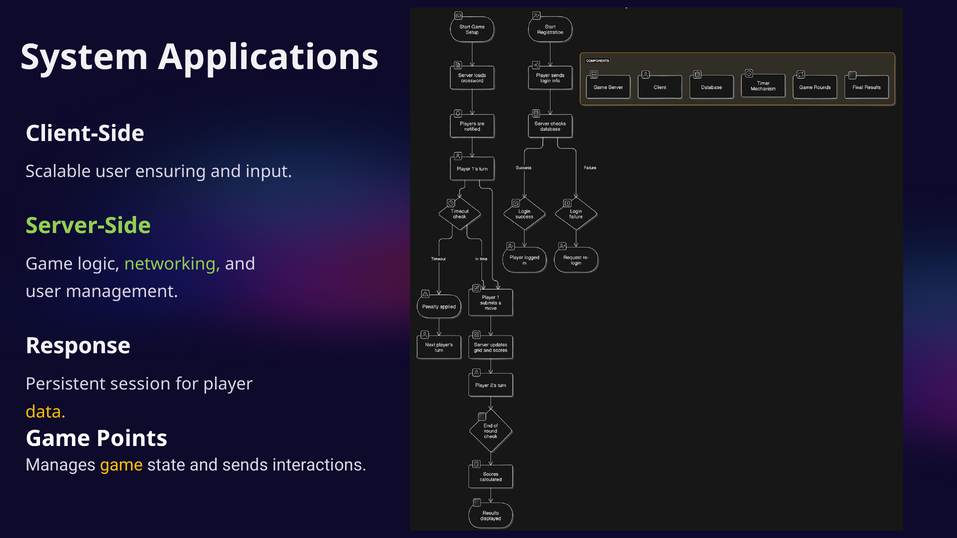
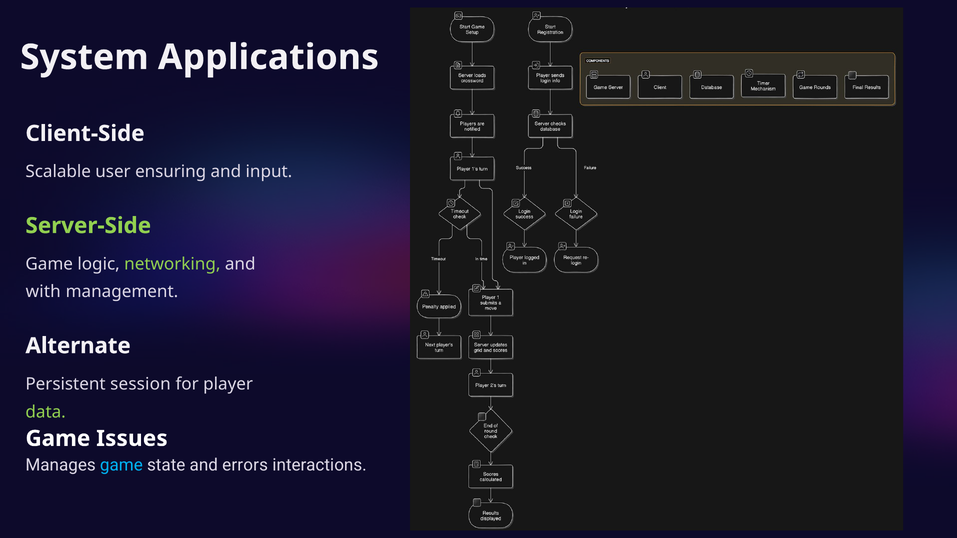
user: user -> with (43, 292)
Response: Response -> Alternate (78, 346)
data colour: yellow -> light green (46, 412)
Points: Points -> Issues (132, 439)
game colour: yellow -> light blue (121, 465)
sends: sends -> errors (245, 465)
